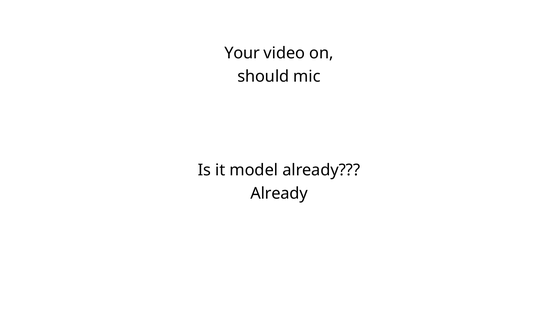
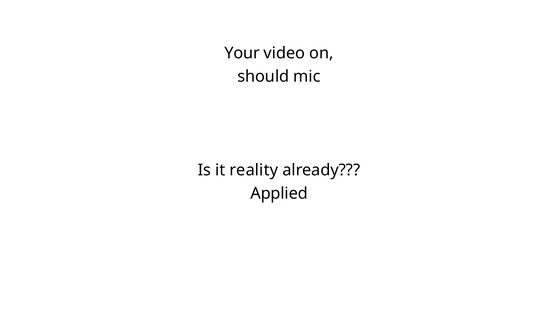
model: model -> reality (254, 170)
Already: Already -> Applied (279, 194)
